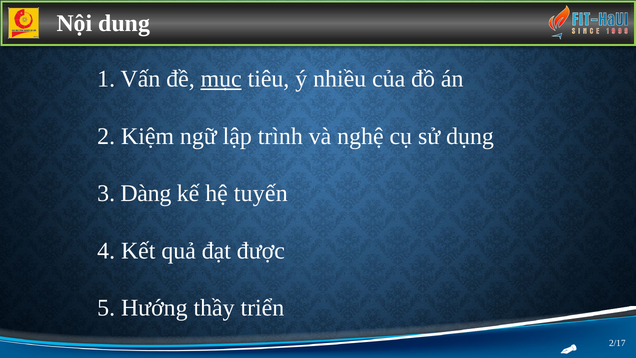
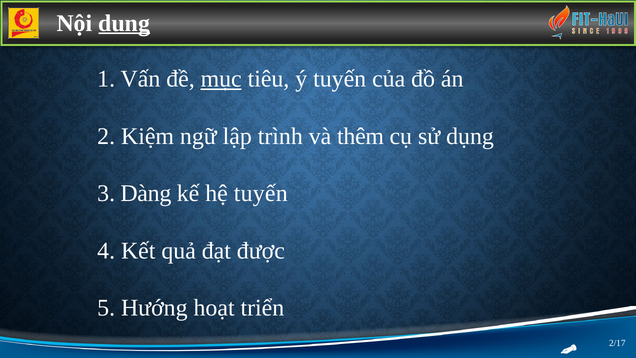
dung underline: none -> present (124, 23)
ý nhiều: nhiều -> tuyến (340, 79)
nghệ: nghệ -> thêm (361, 136)
thầy: thầy -> hoạt (214, 308)
